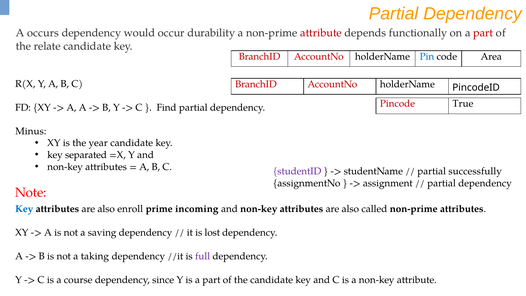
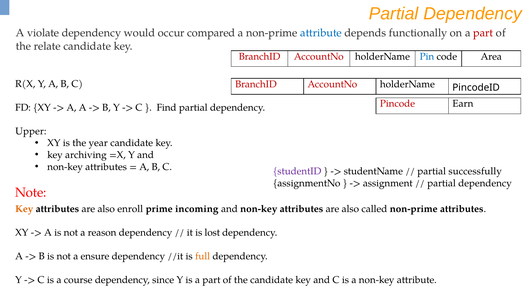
occurs: occurs -> violate (43, 33)
durability: durability -> compared (211, 33)
attribute colour: red -> blue (321, 33)
True: True -> Earn (463, 104)
Minus: Minus -> Upper (31, 131)
separated: separated -> archiving (86, 155)
Key colour: blue -> orange (24, 209)
saving: saving -> reason (102, 232)
taking: taking -> ensure (95, 256)
full colour: purple -> orange (203, 256)
